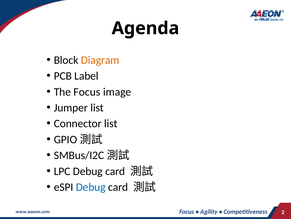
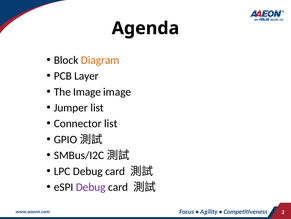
Label: Label -> Layer (87, 76)
The Focus: Focus -> Image (87, 92)
Debug colour: blue -> purple (91, 187)
